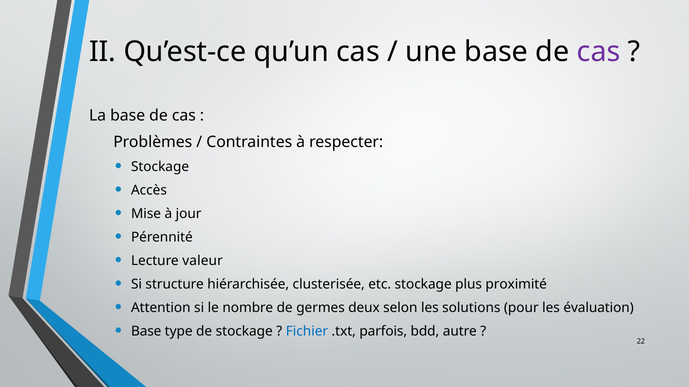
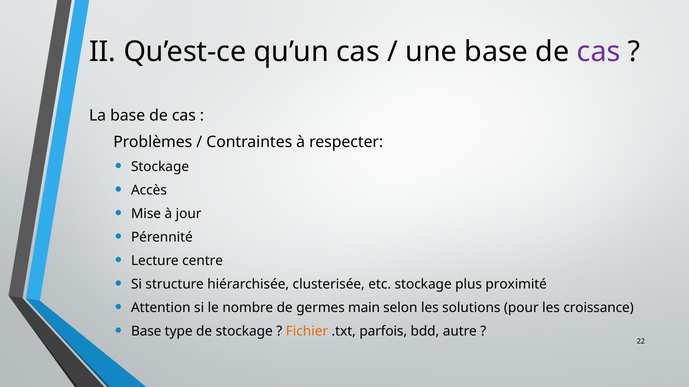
valeur: valeur -> centre (203, 261)
deux: deux -> main (364, 308)
évaluation: évaluation -> croissance (599, 308)
Fichier colour: blue -> orange (307, 332)
